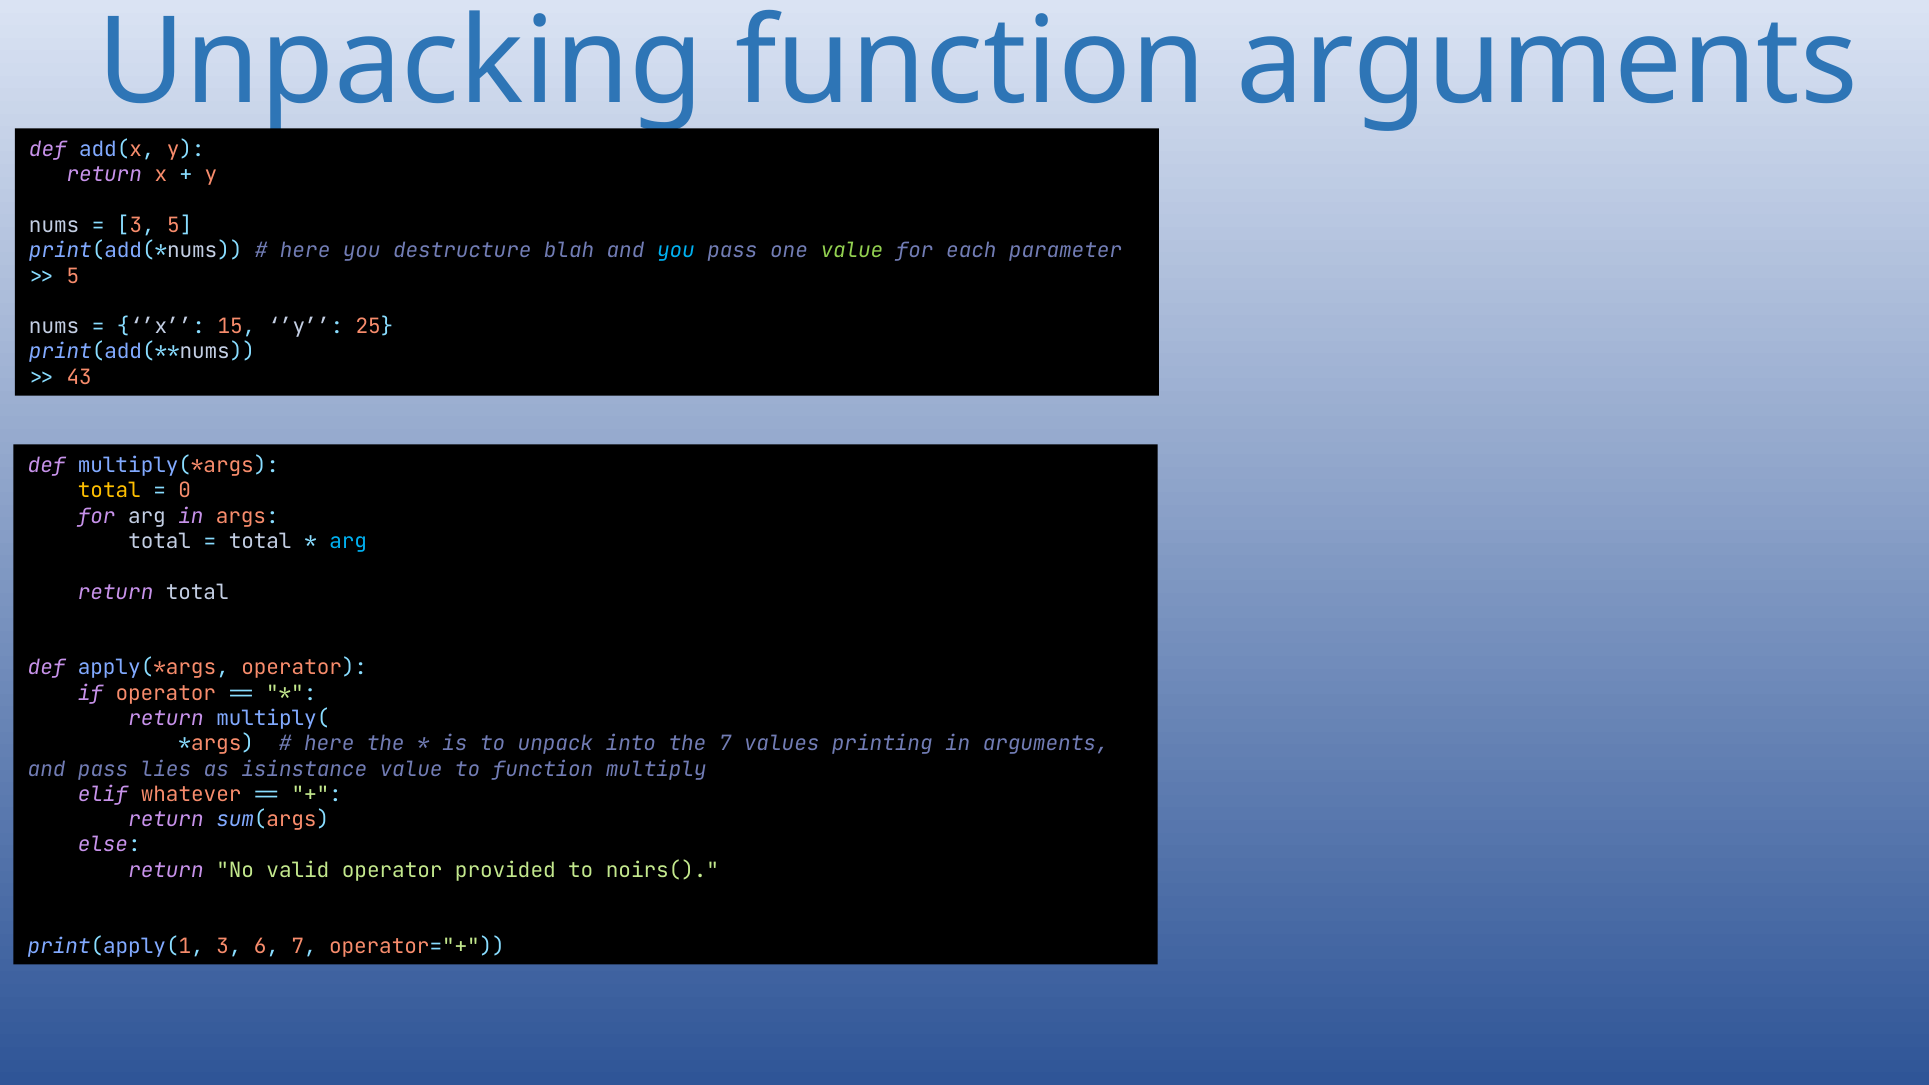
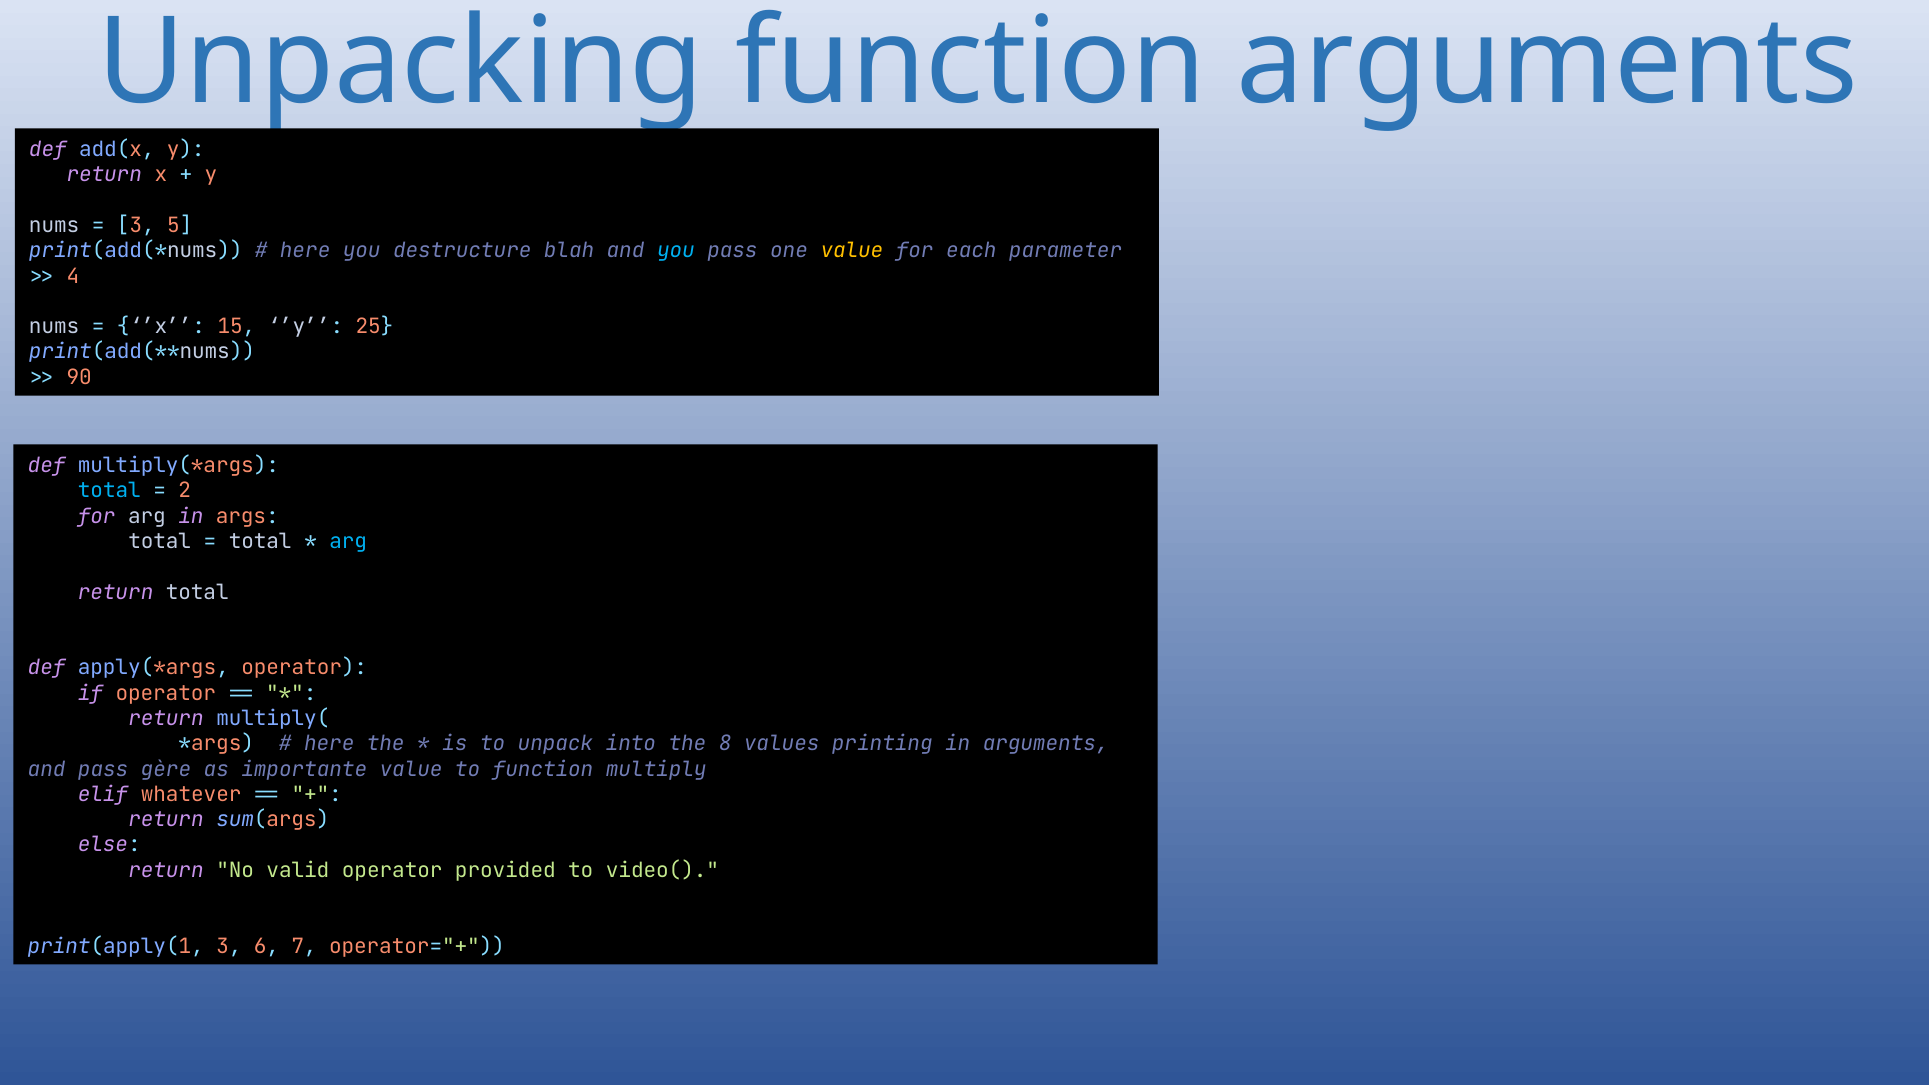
value colour: light green -> yellow (852, 251)
5: 5 -> 4 (73, 276)
43: 43 -> 90 (79, 377)
total colour: yellow -> light blue (109, 491)
0: 0 -> 2 (185, 491)
the 7: 7 -> 8 (725, 744)
lies: lies -> gère (166, 769)
isinstance: isinstance -> importante (304, 769)
noirs(: noirs( -> video( (662, 870)
